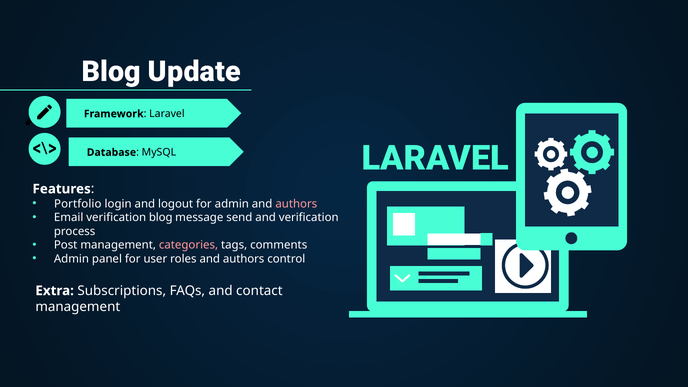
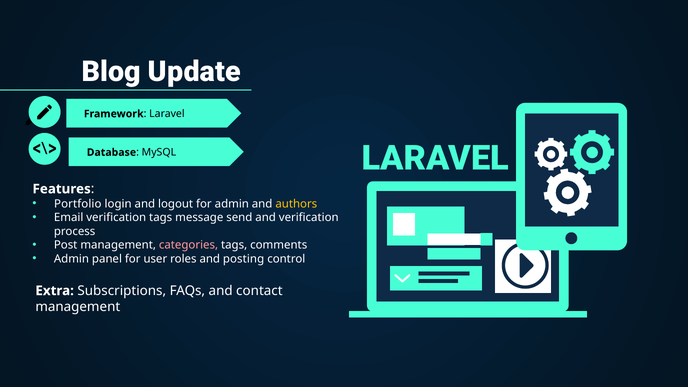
authors colour: pink -> yellow (296, 204)
verification blog: blog -> tags (161, 217)
roles and authors: authors -> posting (244, 259)
